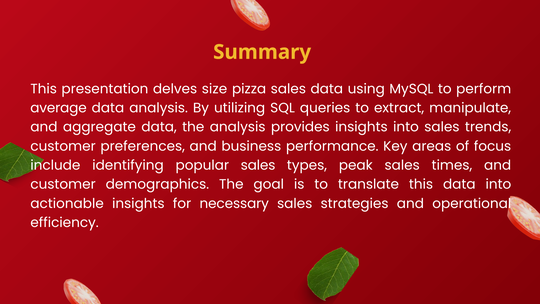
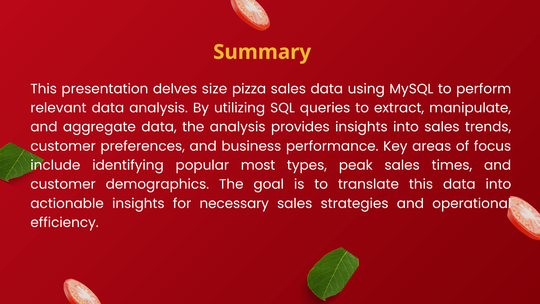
average: average -> relevant (58, 108)
popular sales: sales -> most (258, 165)
